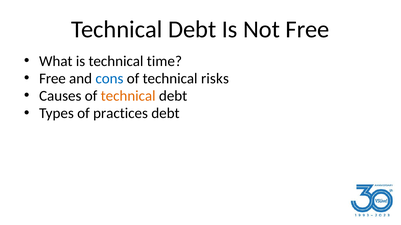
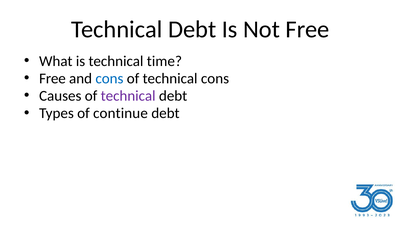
technical risks: risks -> cons (215, 79)
technical colour: orange -> purple (128, 96)
practices: practices -> continue (120, 114)
